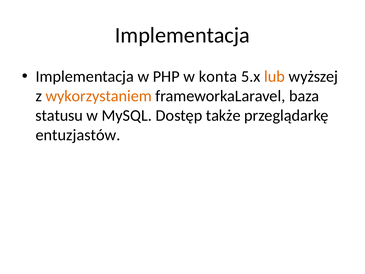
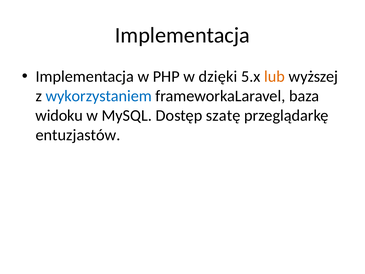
konta: konta -> dzięki (218, 77)
wykorzystaniem colour: orange -> blue (99, 96)
statusu: statusu -> widoku (59, 116)
także: także -> szatę (223, 116)
